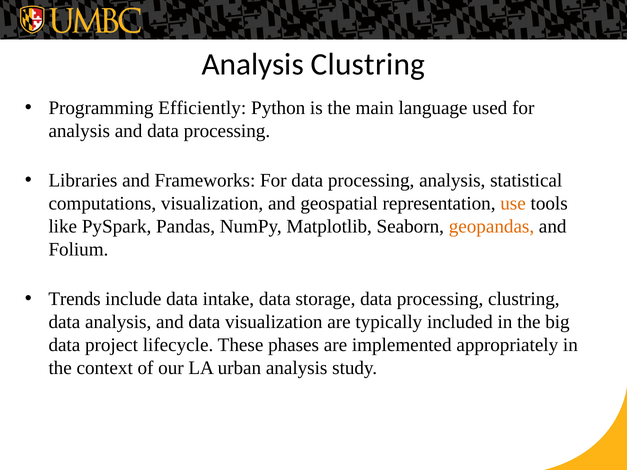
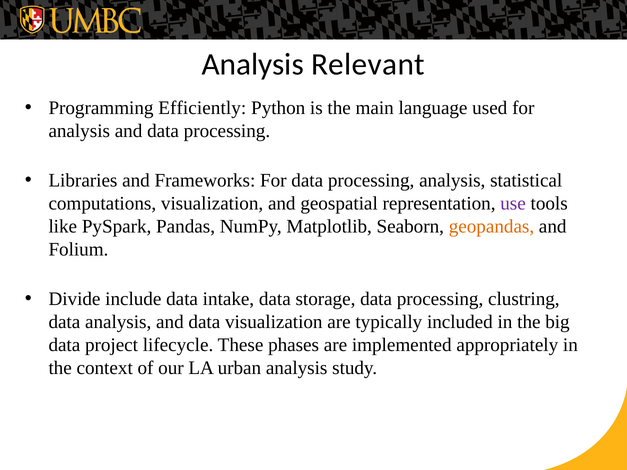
Analysis Clustring: Clustring -> Relevant (368, 64)
use colour: orange -> purple (513, 204)
Trends: Trends -> Divide (74, 299)
